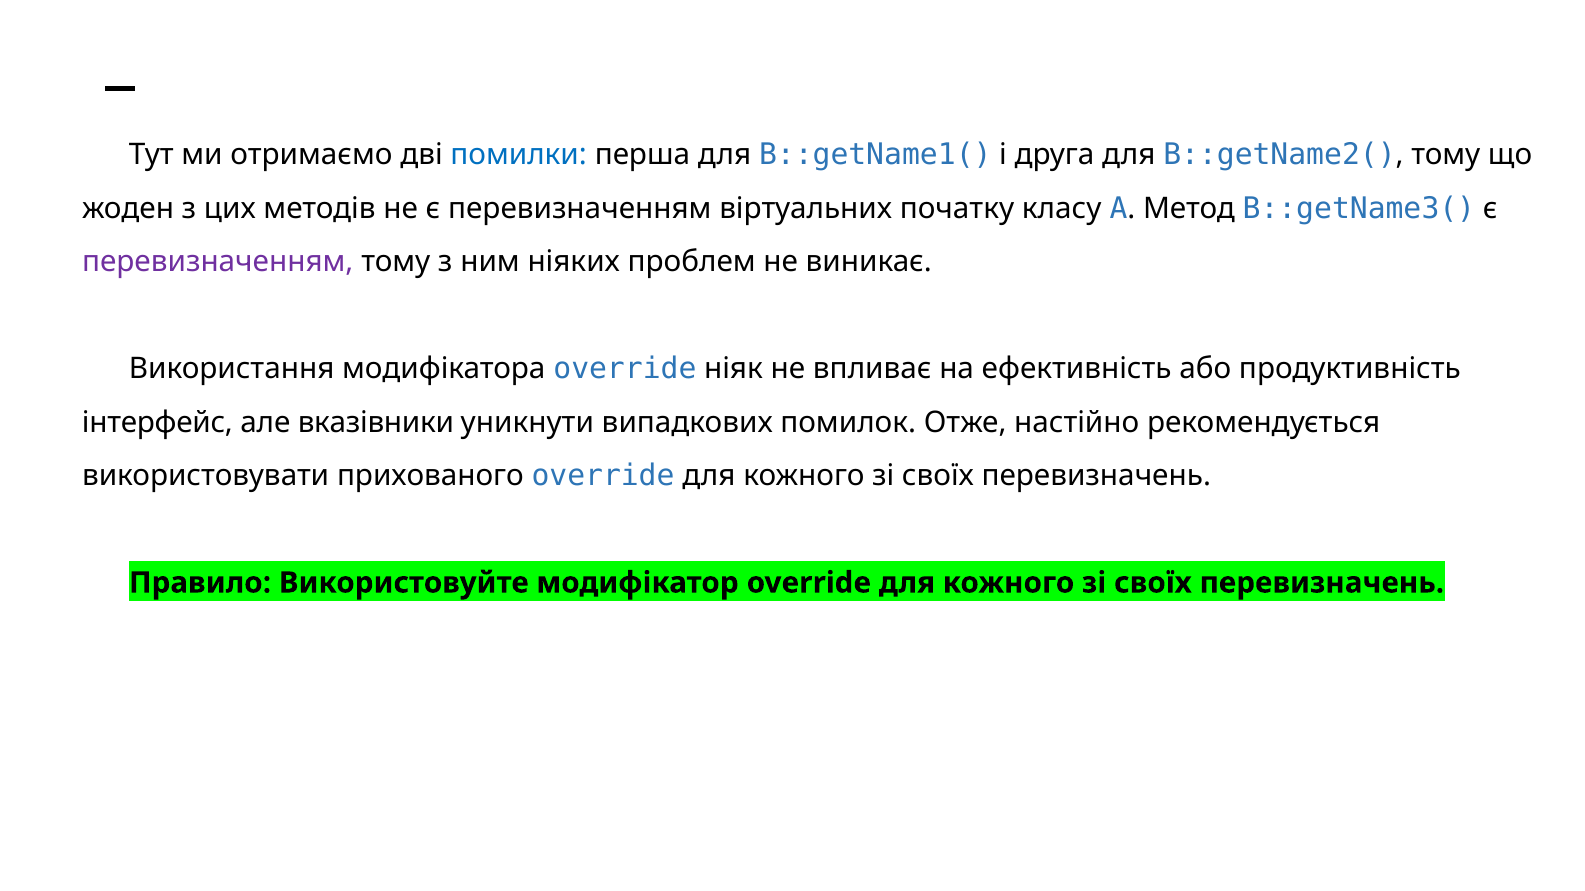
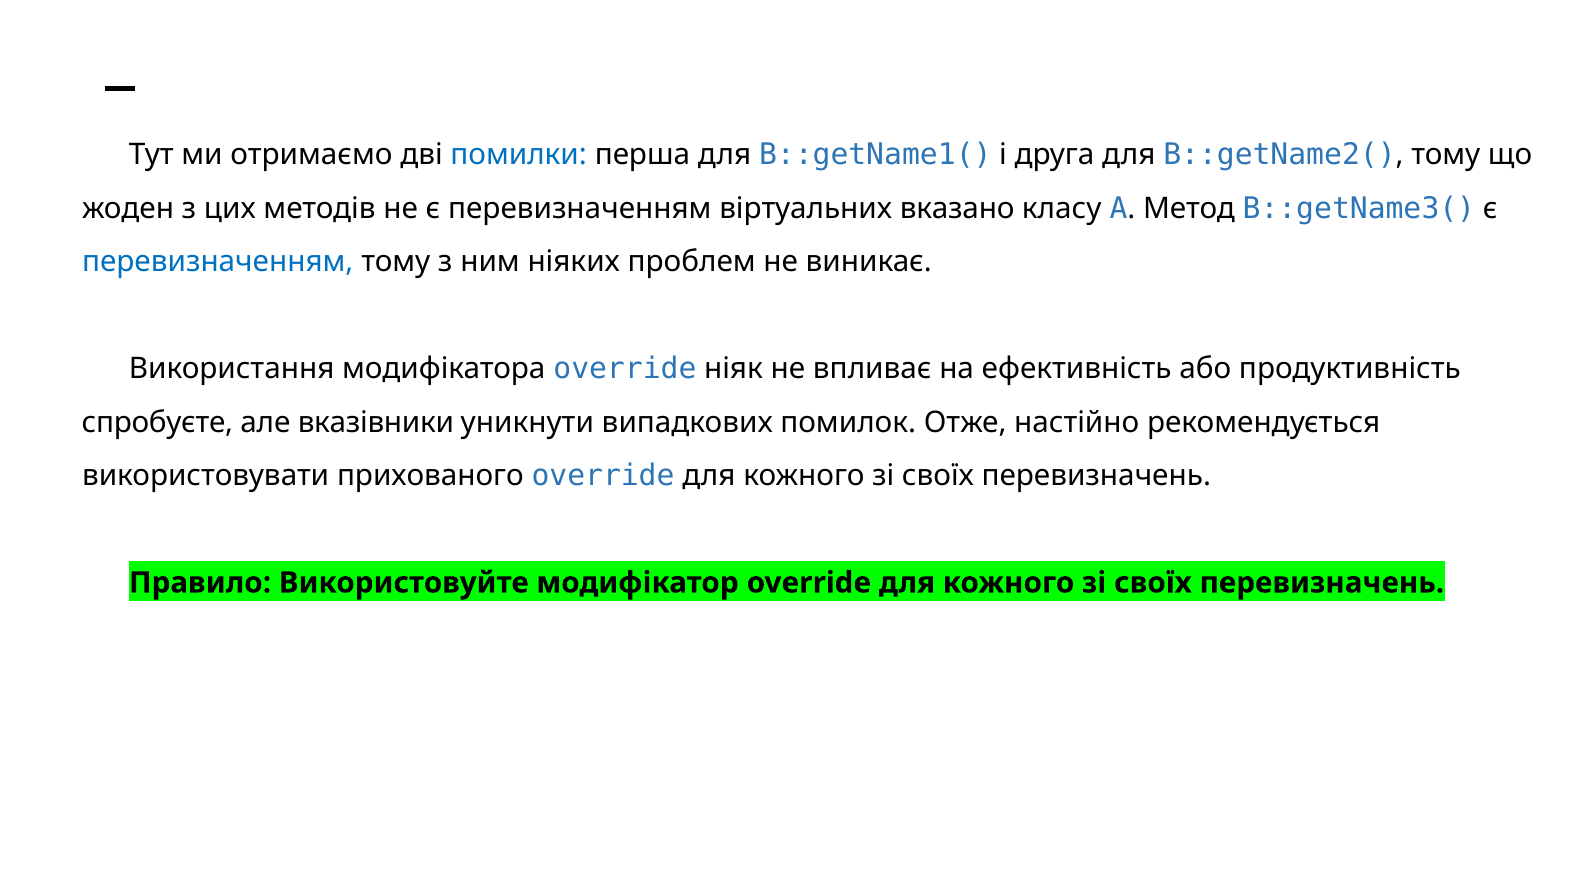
початку: початку -> вказано (957, 209)
перевизначенням colour: purple -> blue (218, 262)
інтерфейс: інтерфейс -> спробуєте (157, 423)
